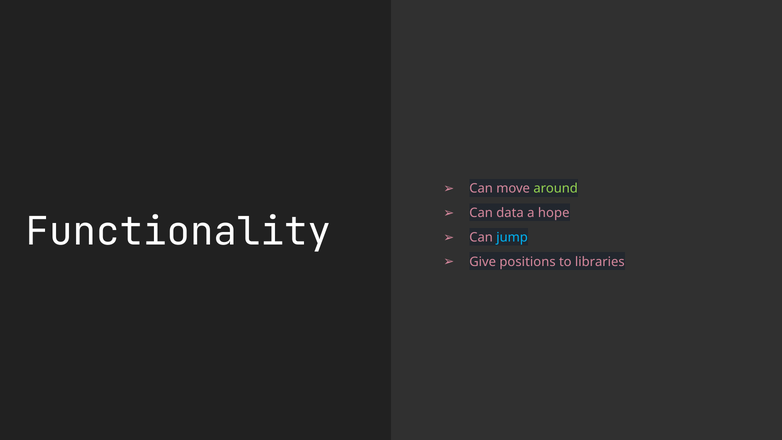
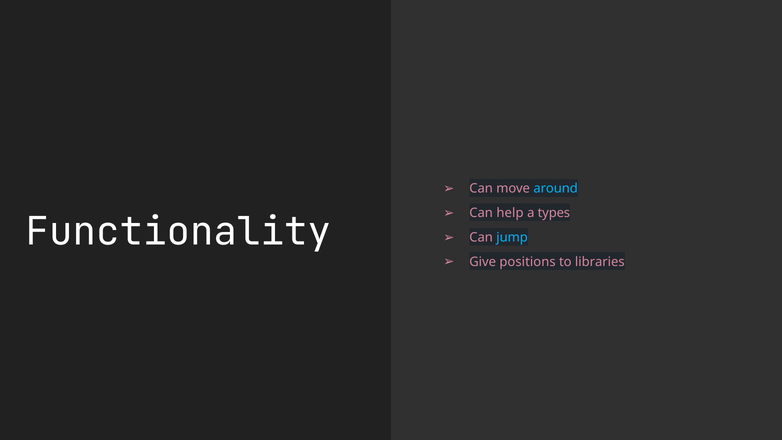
around colour: light green -> light blue (556, 189)
data: data -> help (510, 213)
hope: hope -> types (554, 213)
